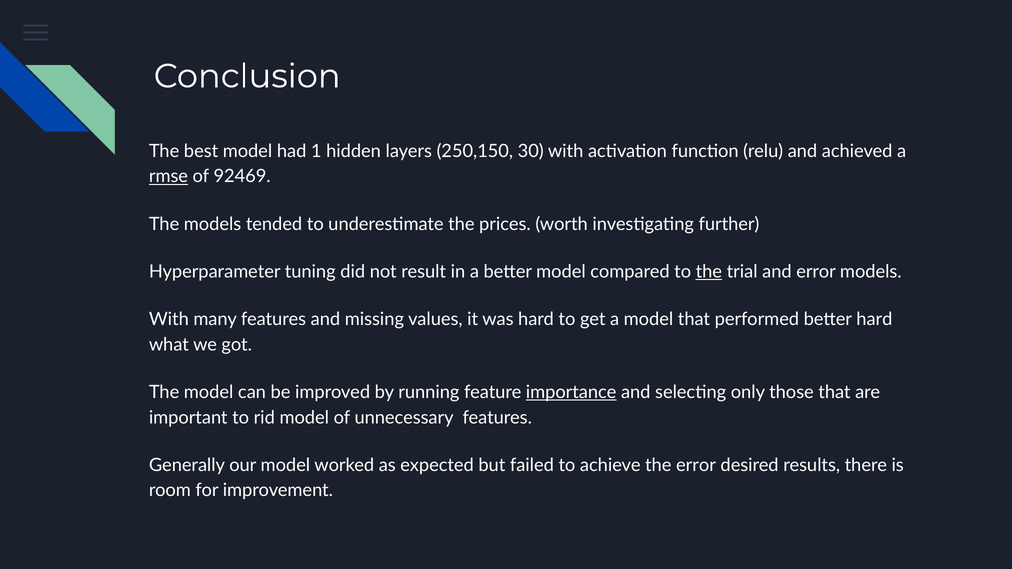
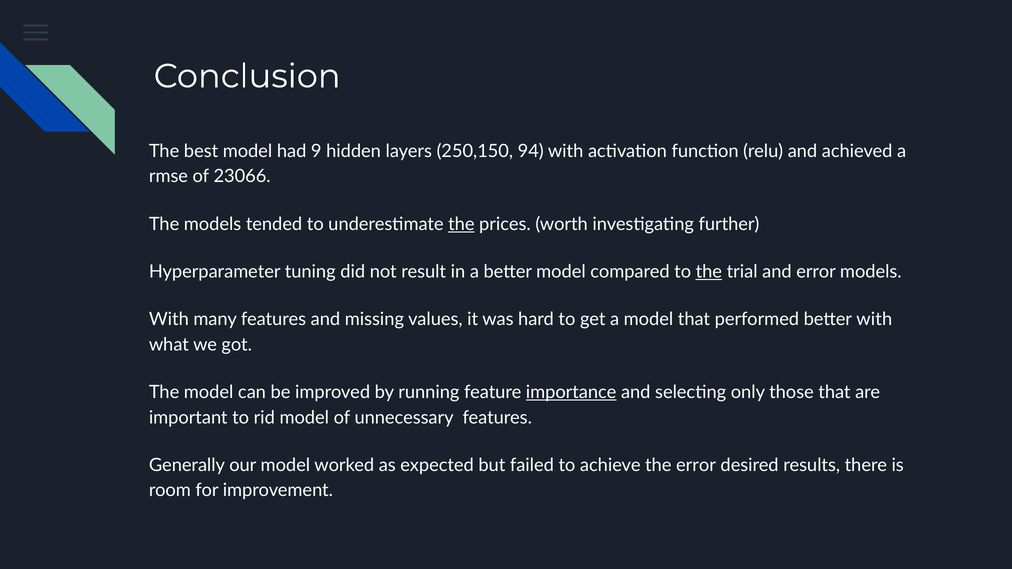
1: 1 -> 9 (316, 151)
30: 30 -> 94 (531, 151)
rmse underline: present -> none (168, 177)
92469: 92469 -> 23066 (242, 177)
the underline: none -> present (461, 224)
better hard: hard -> with (874, 320)
